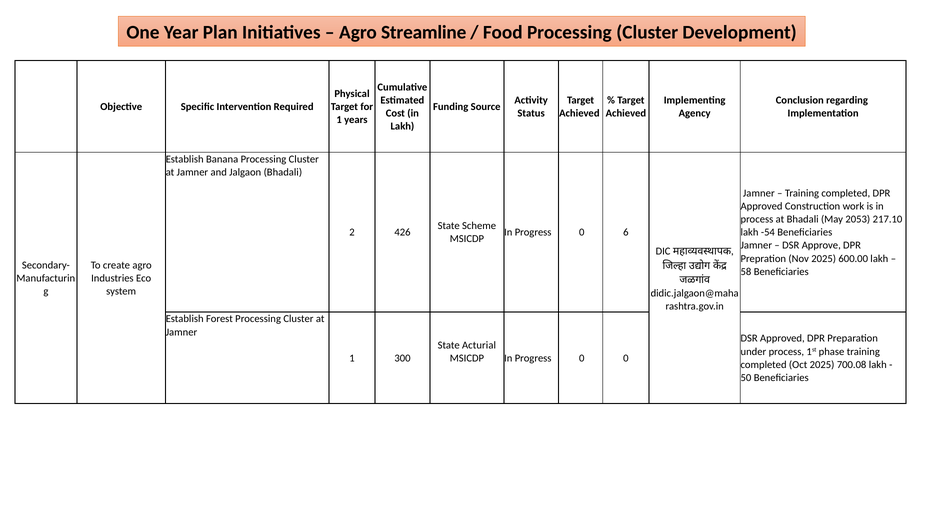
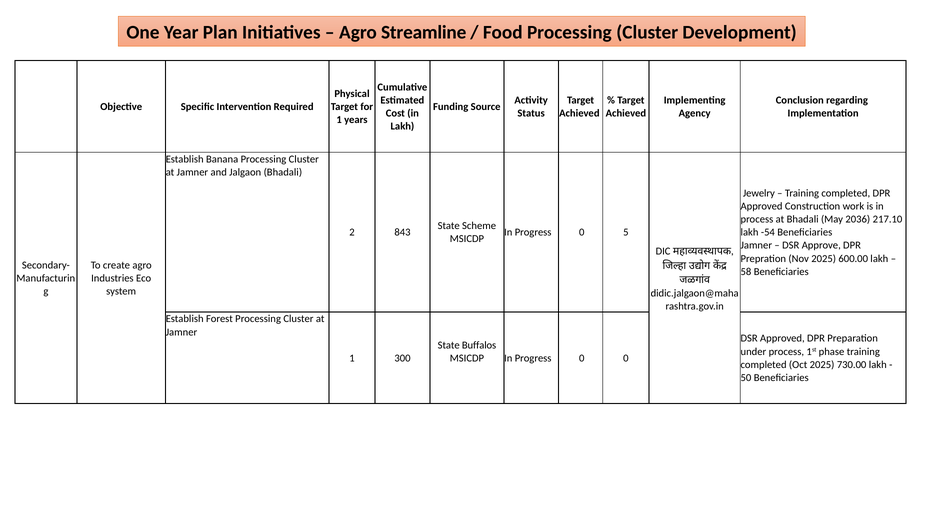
Jamner: Jamner -> Jewelry (759, 193)
2053: 2053 -> 2036 (858, 219)
426: 426 -> 843 (402, 233)
6: 6 -> 5 (626, 233)
Acturial: Acturial -> Buffalos (479, 345)
700.08: 700.08 -> 730.00 (852, 365)
